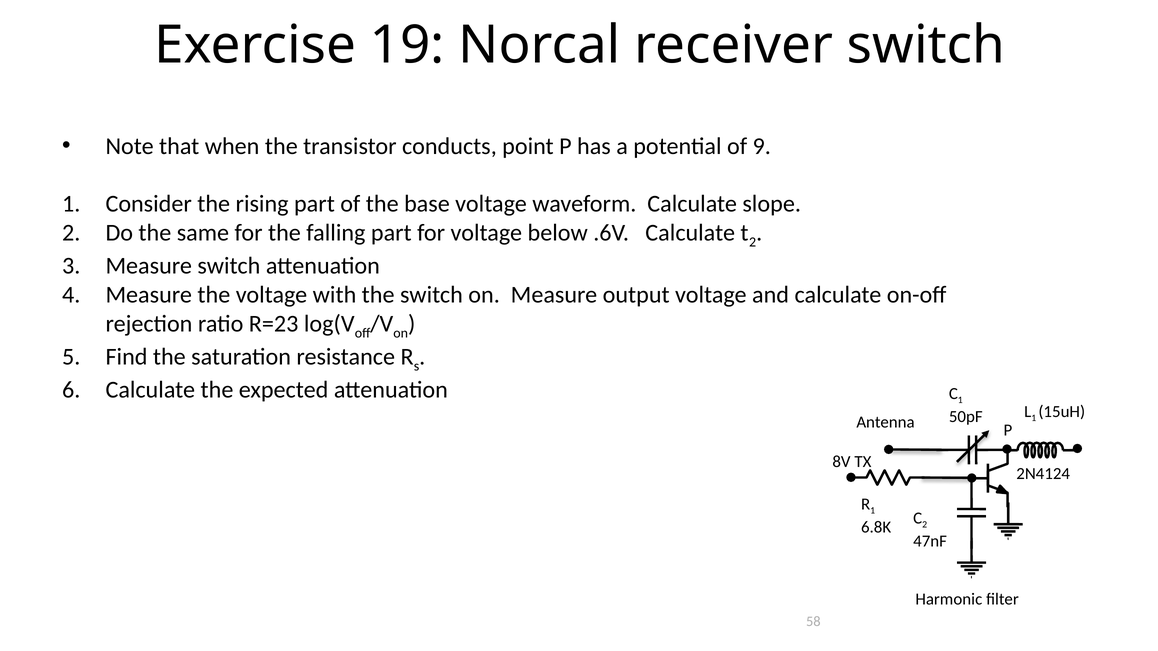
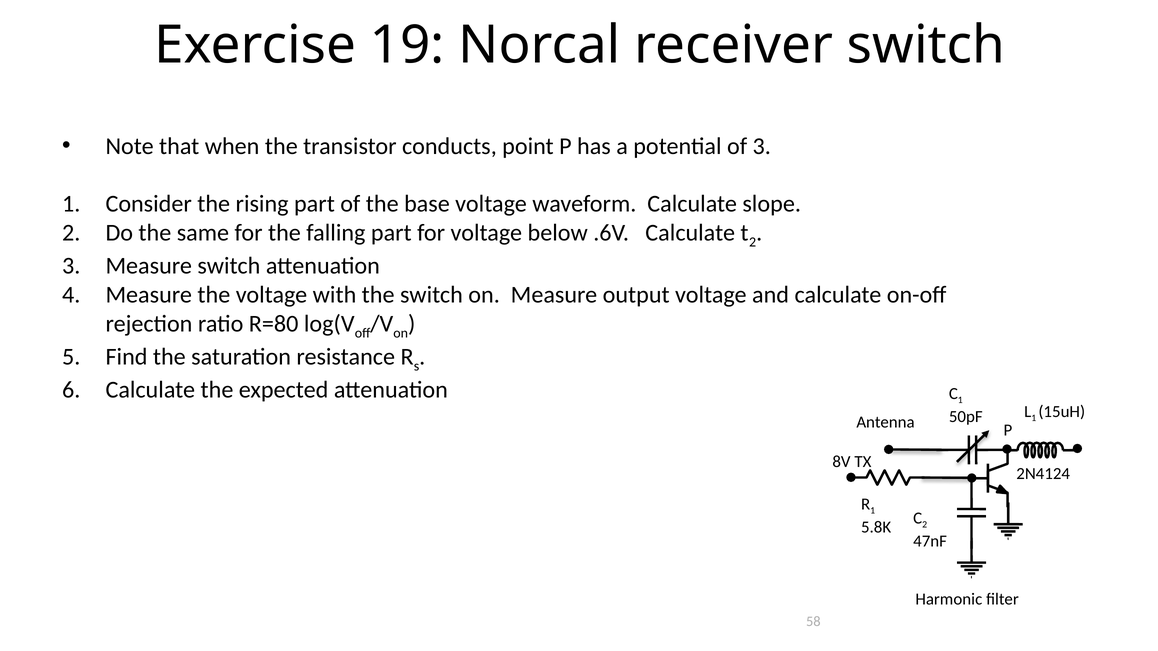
of 9: 9 -> 3 (762, 146)
R=23: R=23 -> R=80 (274, 324)
6.8K: 6.8K -> 5.8K (876, 527)
